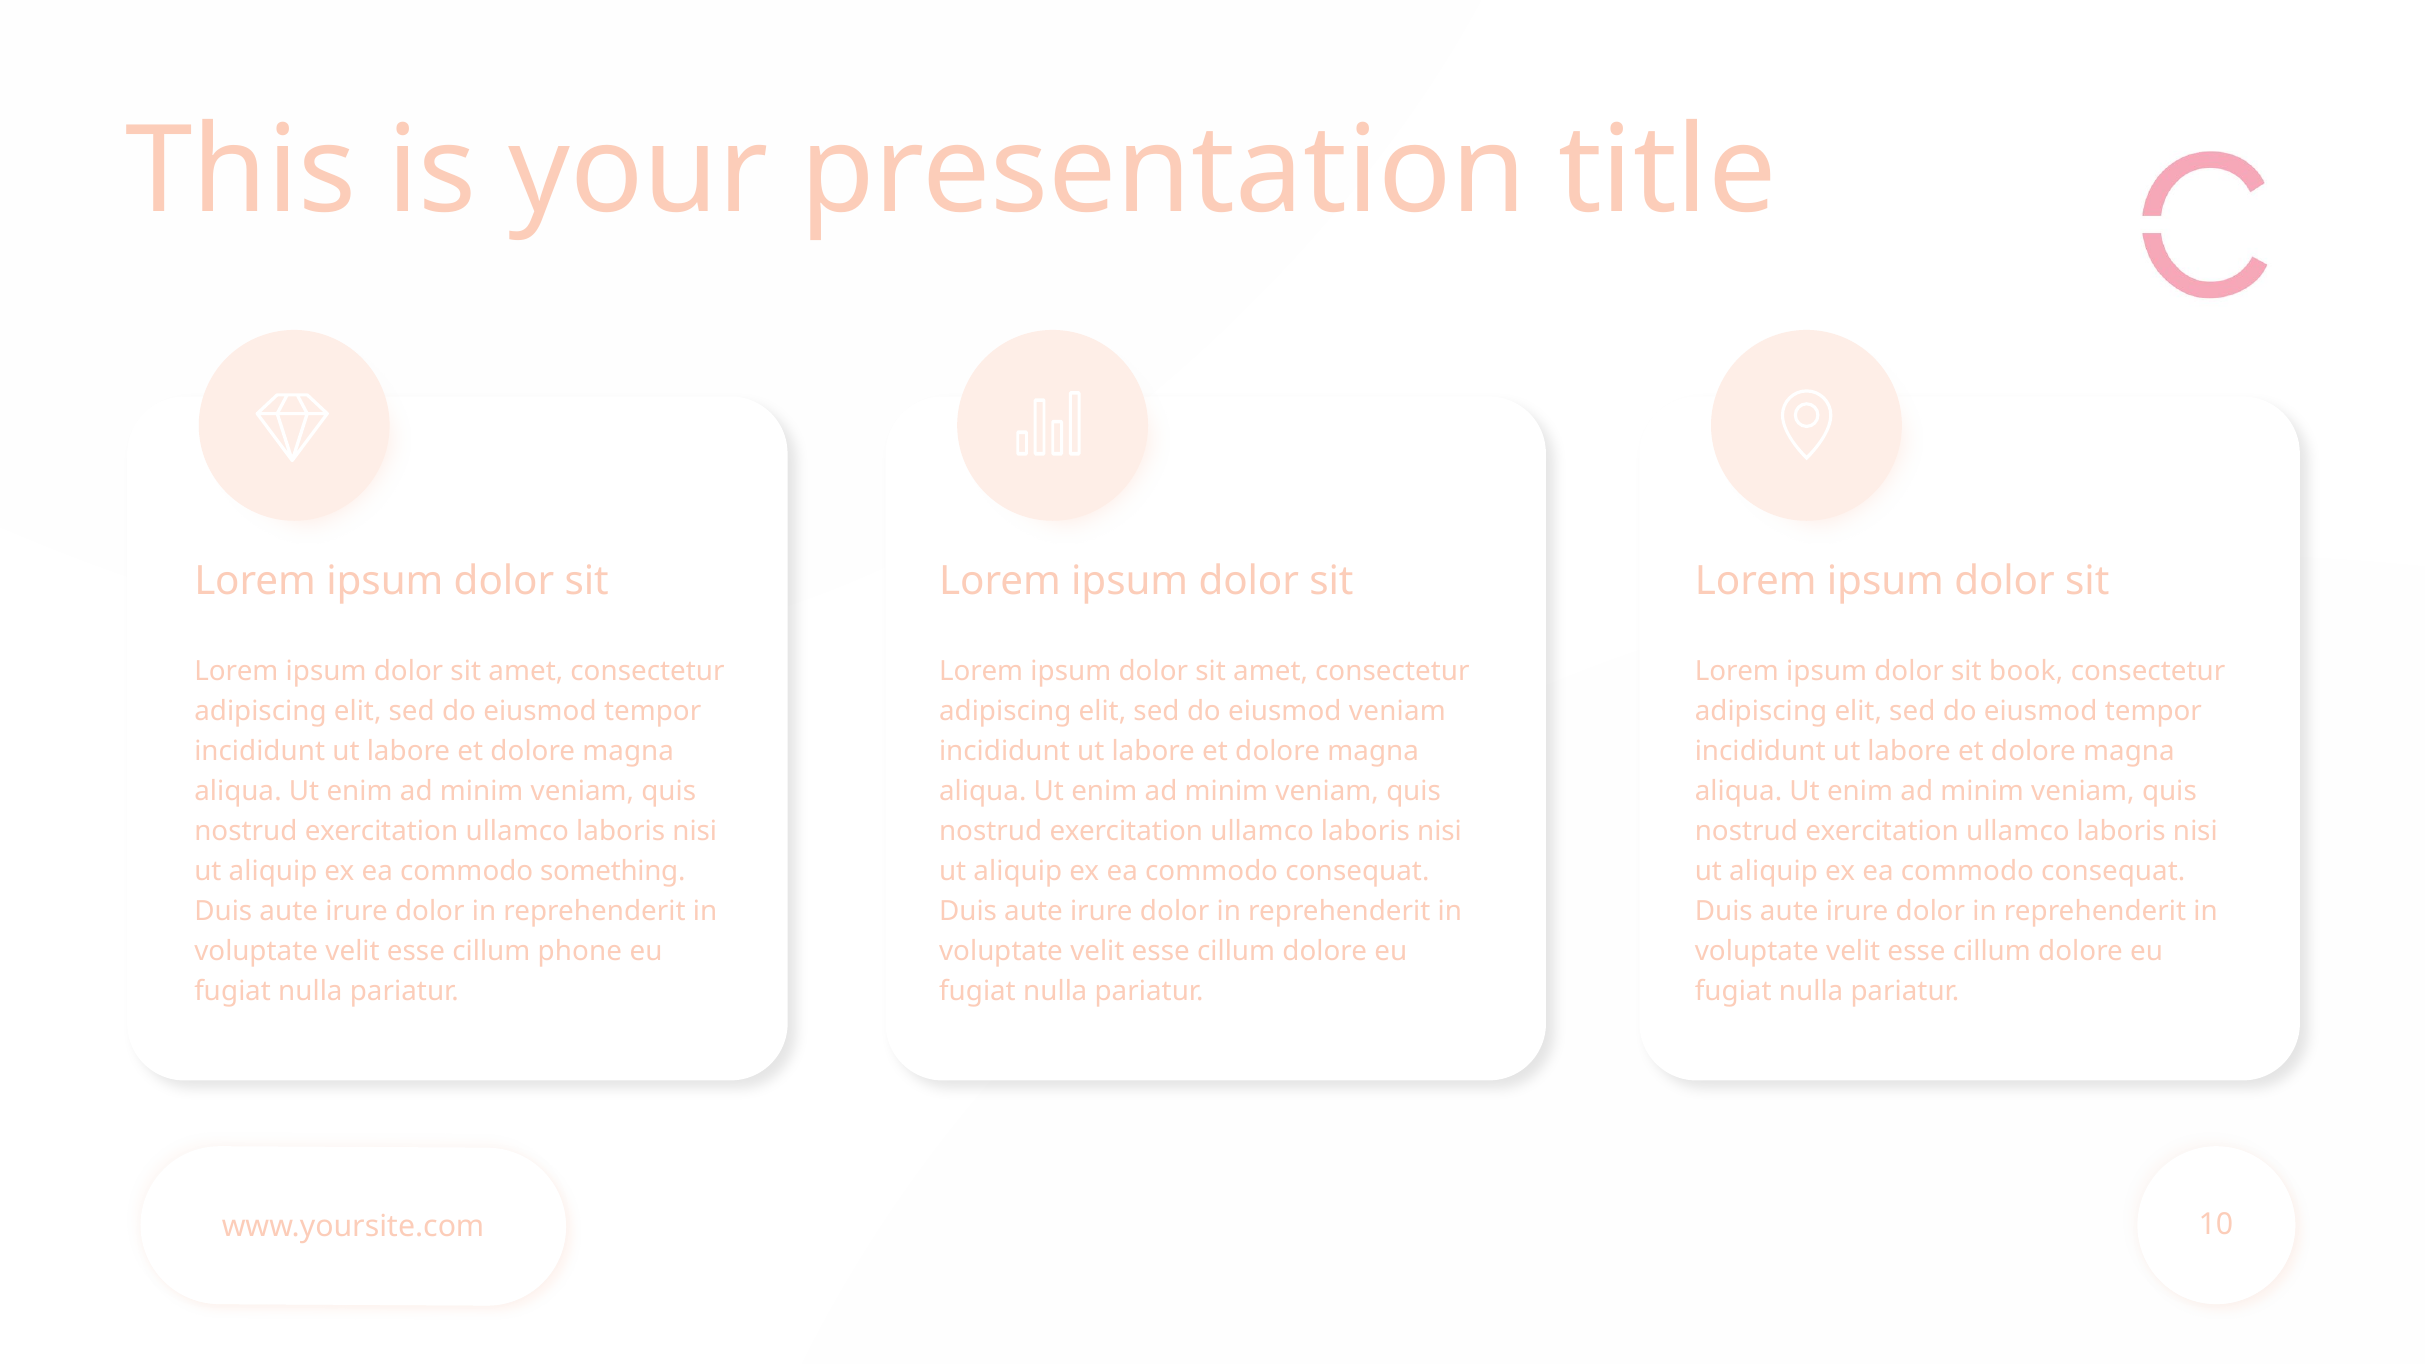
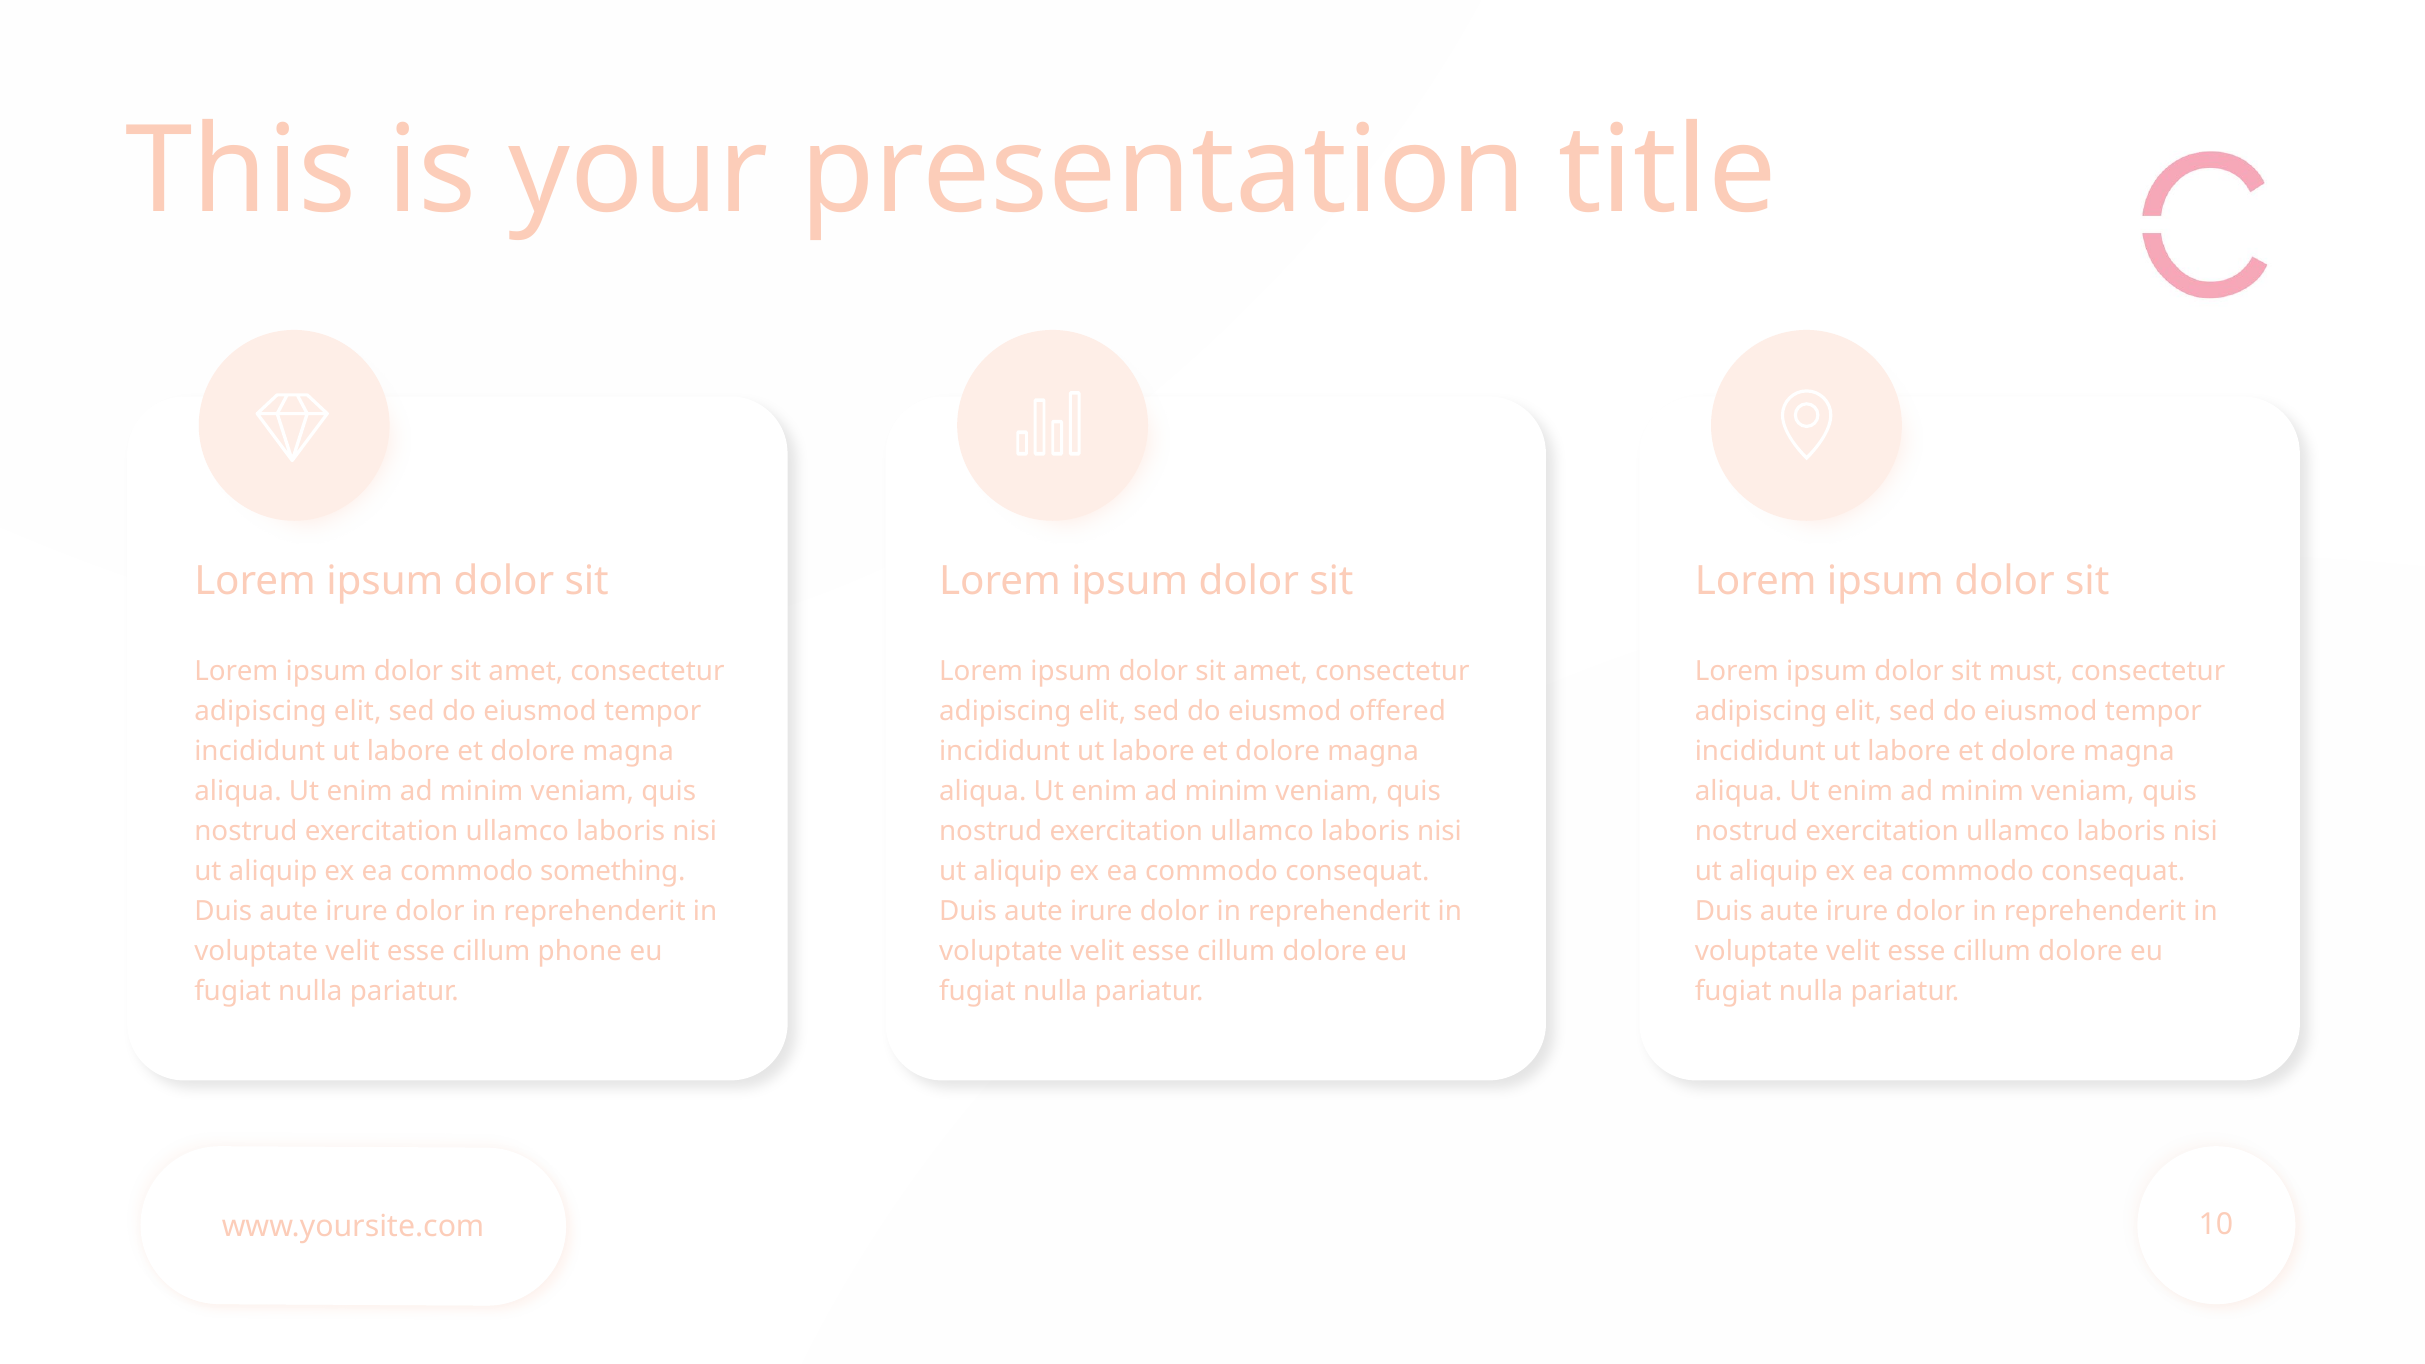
book: book -> must (2026, 671)
eiusmod veniam: veniam -> offered (1397, 711)
